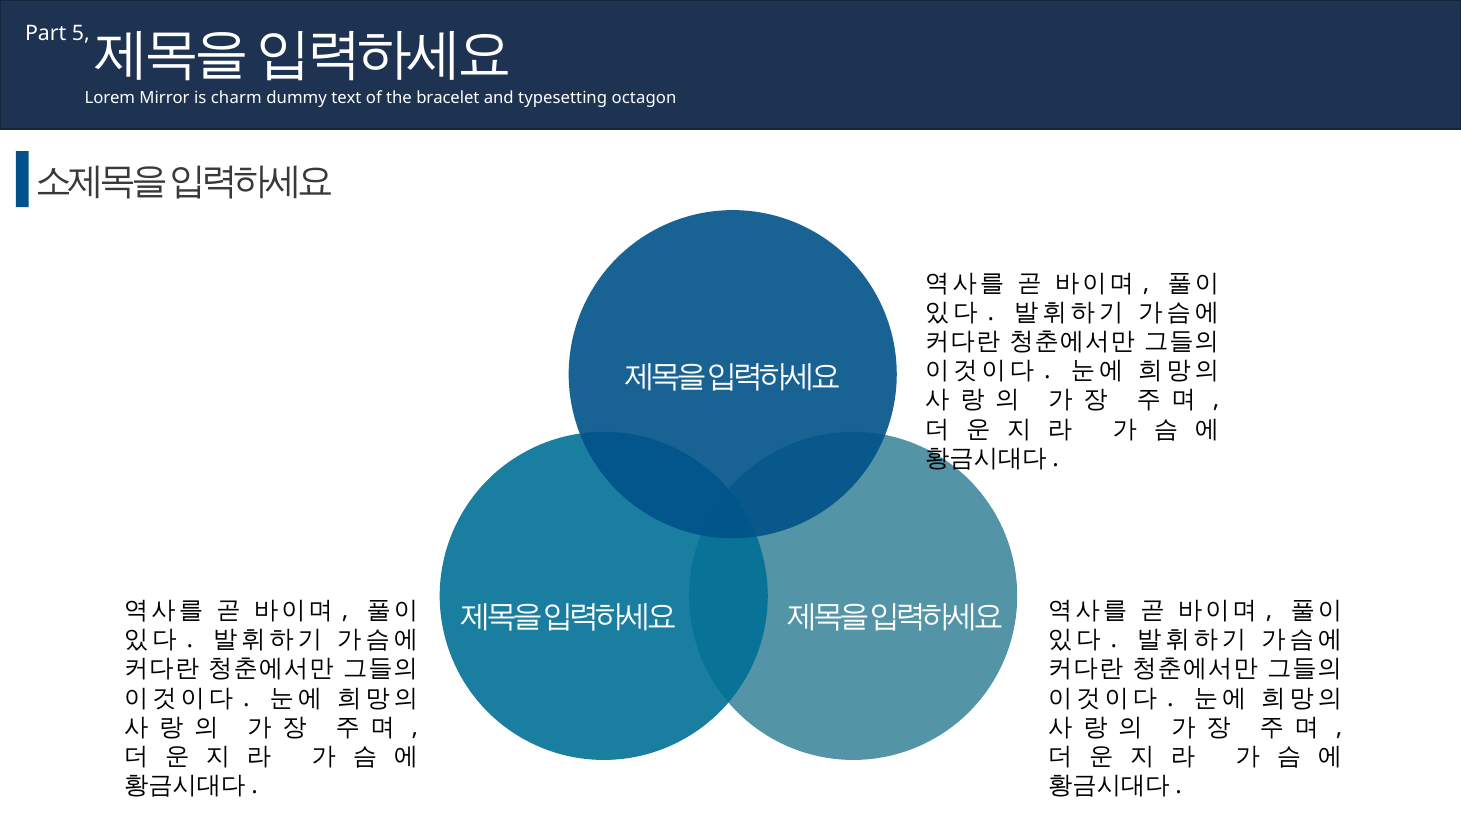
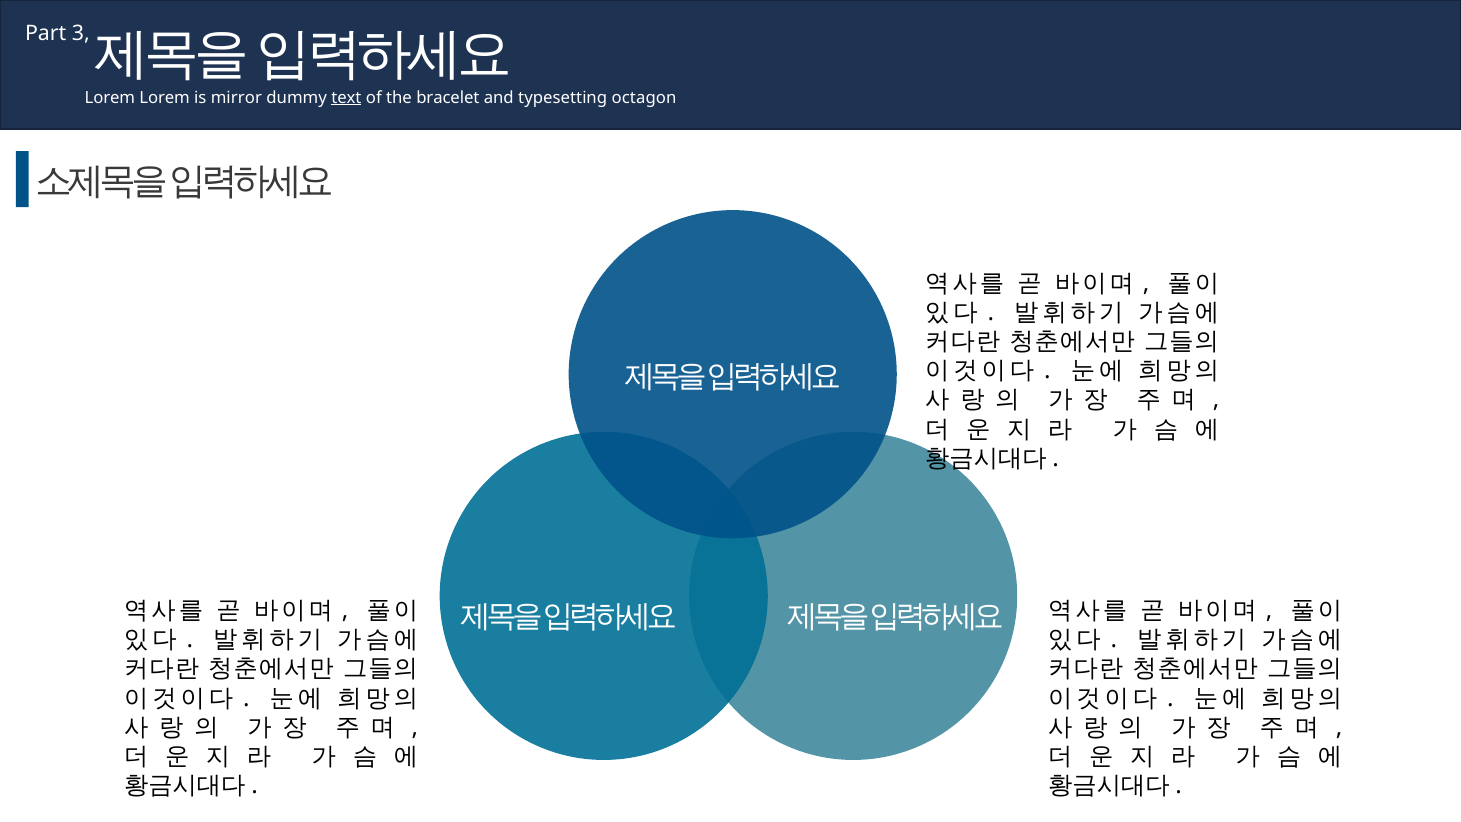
5: 5 -> 3 (81, 34)
Lorem Mirror: Mirror -> Lorem (165, 98)
charm: charm -> mirror (236, 98)
text underline: none -> present (346, 98)
